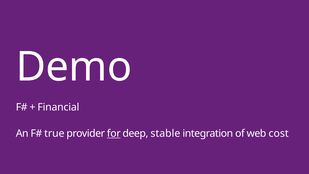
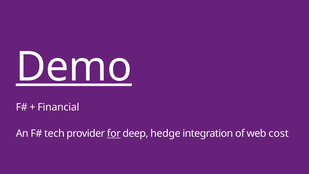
Demo underline: none -> present (74, 67)
true: true -> tech (54, 134)
stable: stable -> hedge (165, 134)
